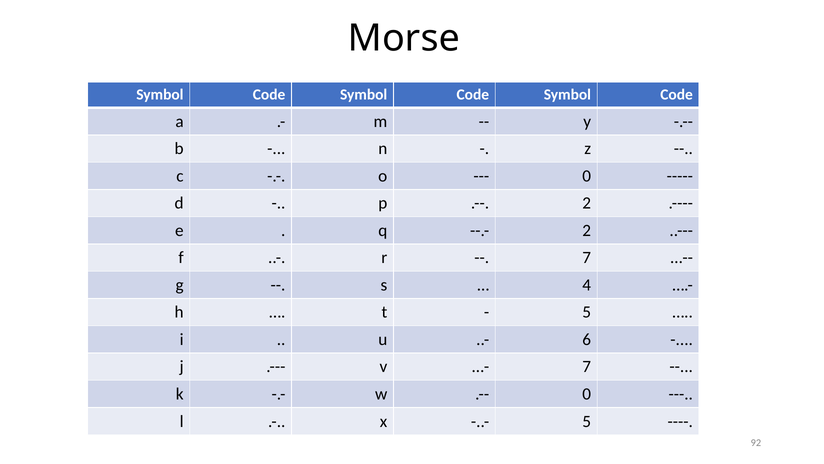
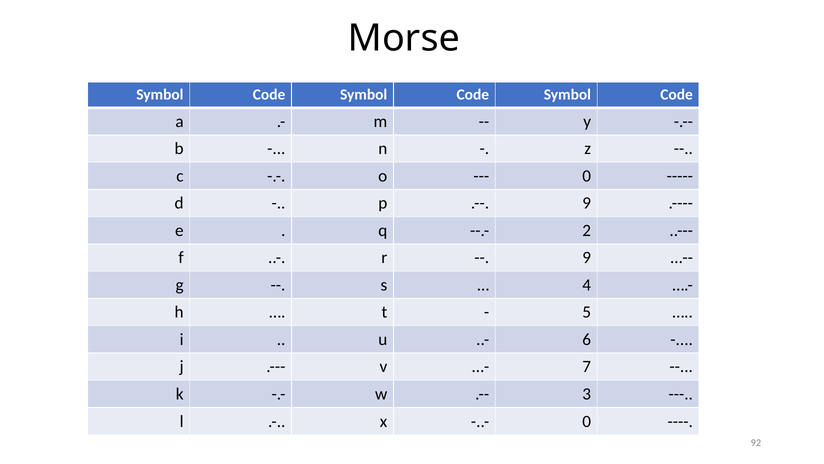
2: 2 -> 9 (587, 203)
7: 7 -> 9 (587, 258)
0: 0 -> 3 (587, 394)
5: 5 -> 0 (587, 421)
